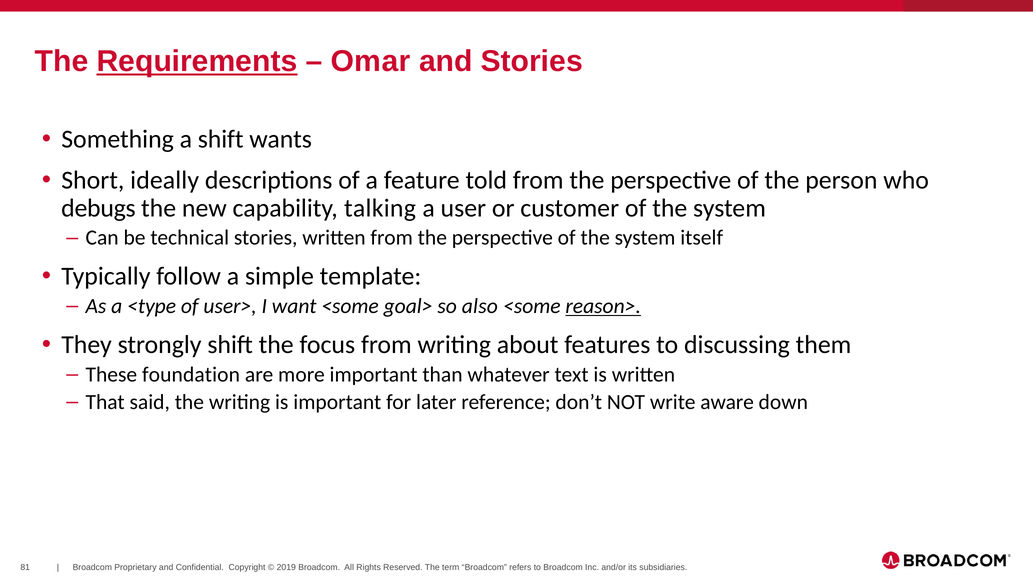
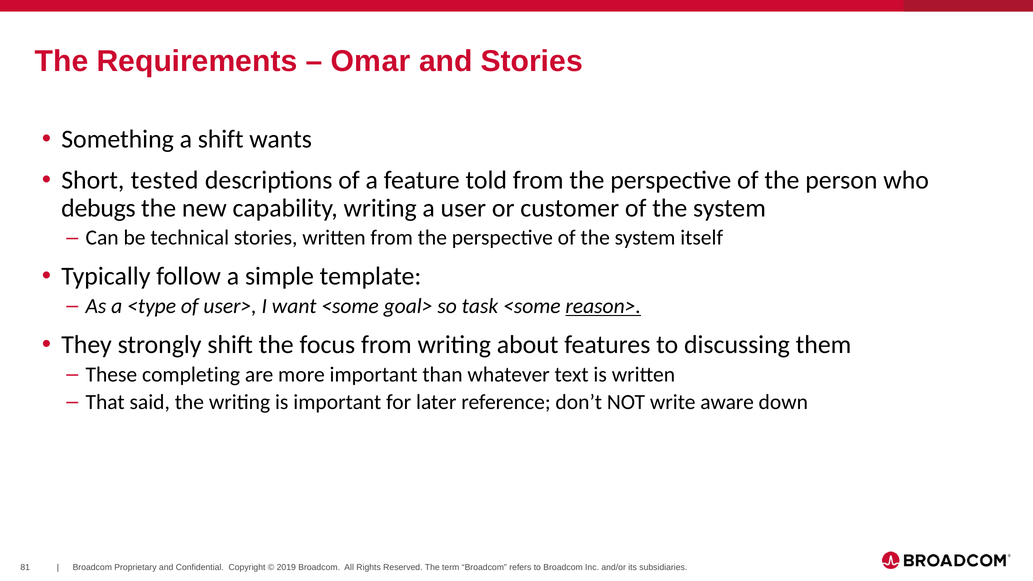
Requirements underline: present -> none (197, 61)
ideally: ideally -> tested (165, 180)
capability talking: talking -> writing (380, 208)
also: also -> task (480, 306)
foundation: foundation -> completing (191, 375)
